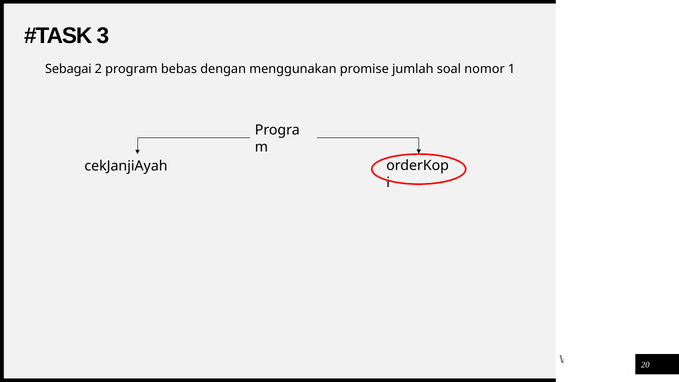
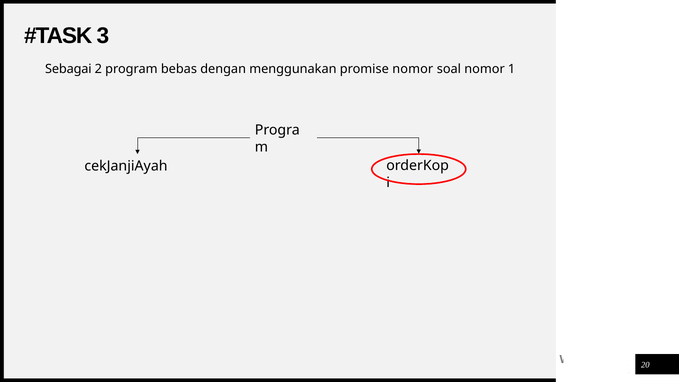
promise jumlah: jumlah -> nomor (413, 69)
